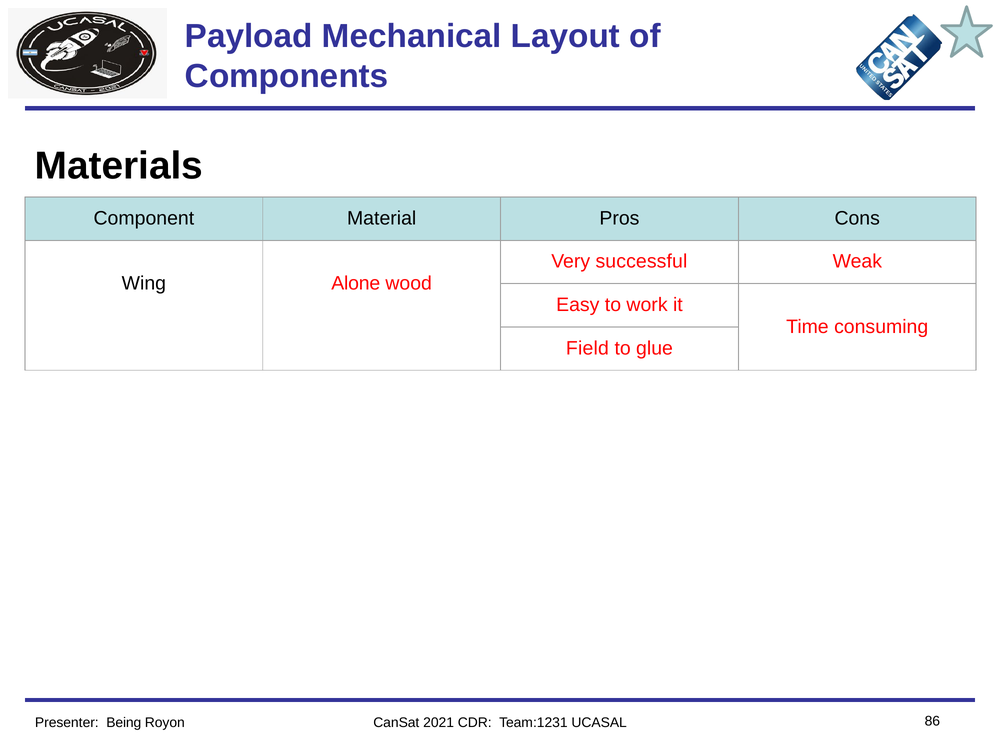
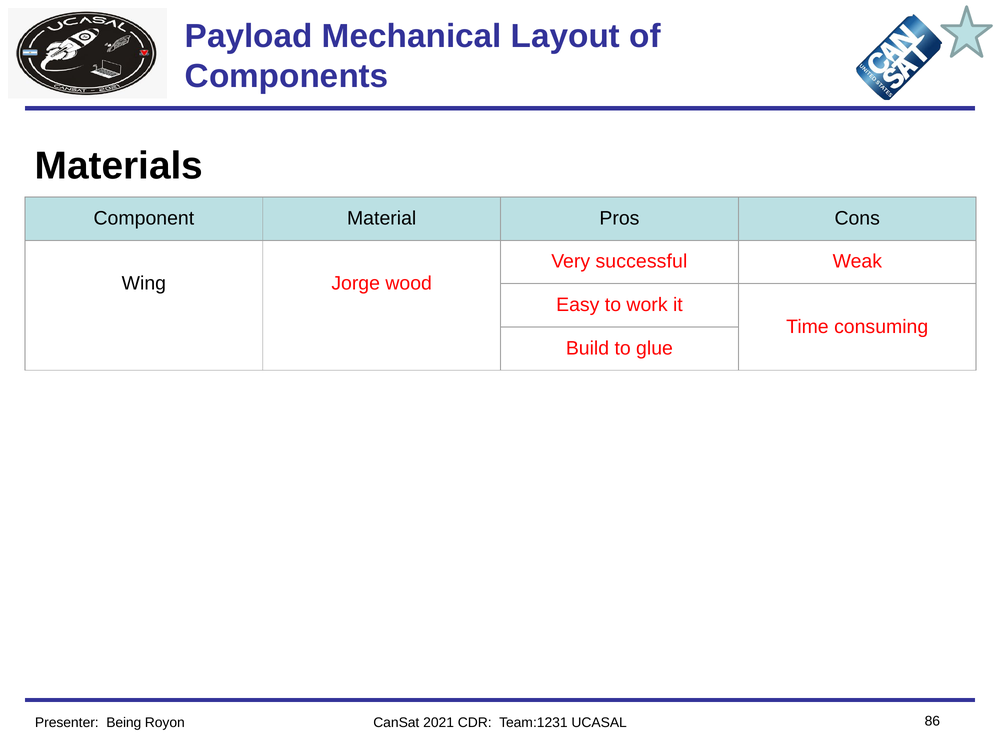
Alone: Alone -> Jorge (356, 283)
Field: Field -> Build (588, 348)
